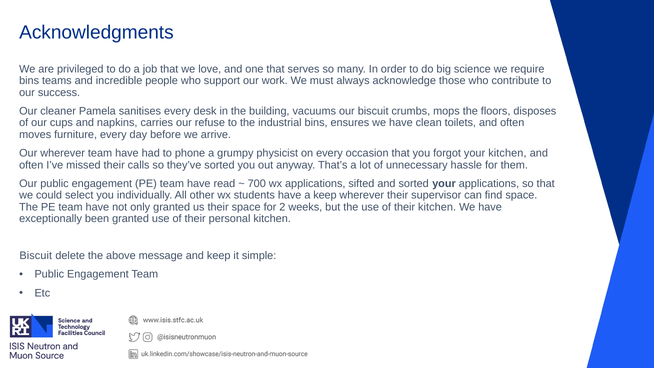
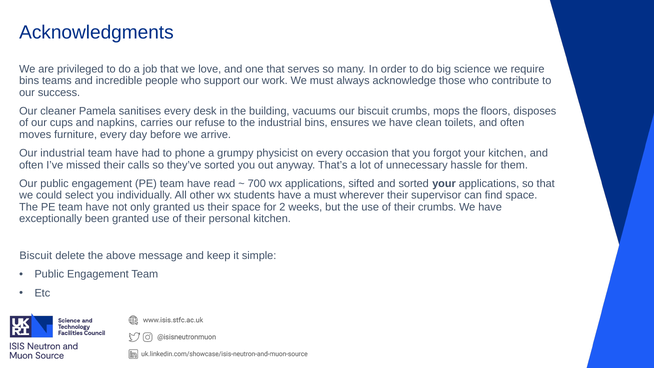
Our wherever: wherever -> industrial (63, 153)
a keep: keep -> must (325, 195)
their kitchen: kitchen -> crumbs (437, 207)
